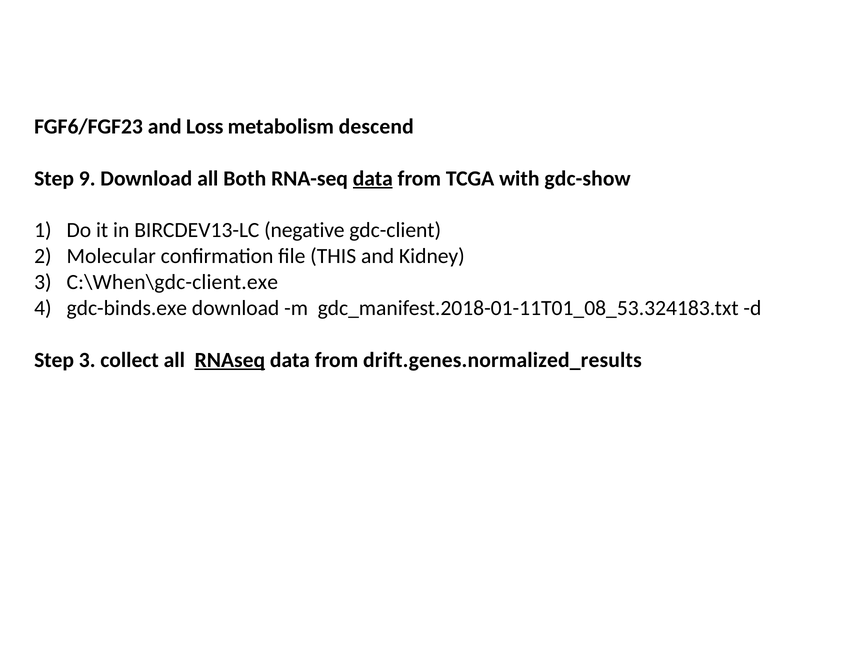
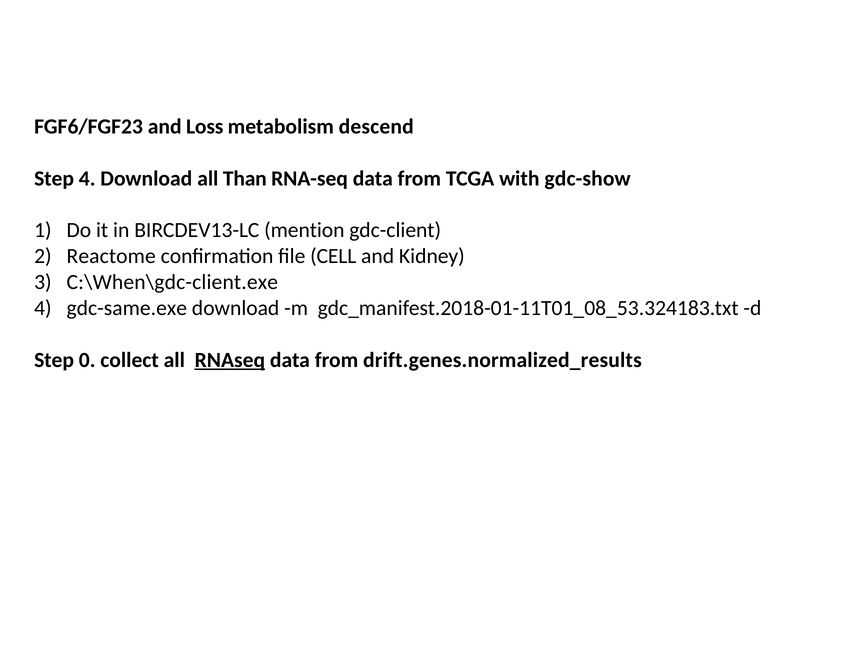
Step 9: 9 -> 4 (87, 179)
Both: Both -> Than (245, 179)
data underline: present -> none (373, 179)
negative: negative -> mention (304, 230)
Molecular: Molecular -> Reactome (111, 256)
THIS: THIS -> CELL (333, 256)
gdc-binds.exe: gdc-binds.exe -> gdc-same.exe (127, 308)
Step 3: 3 -> 0 (87, 360)
